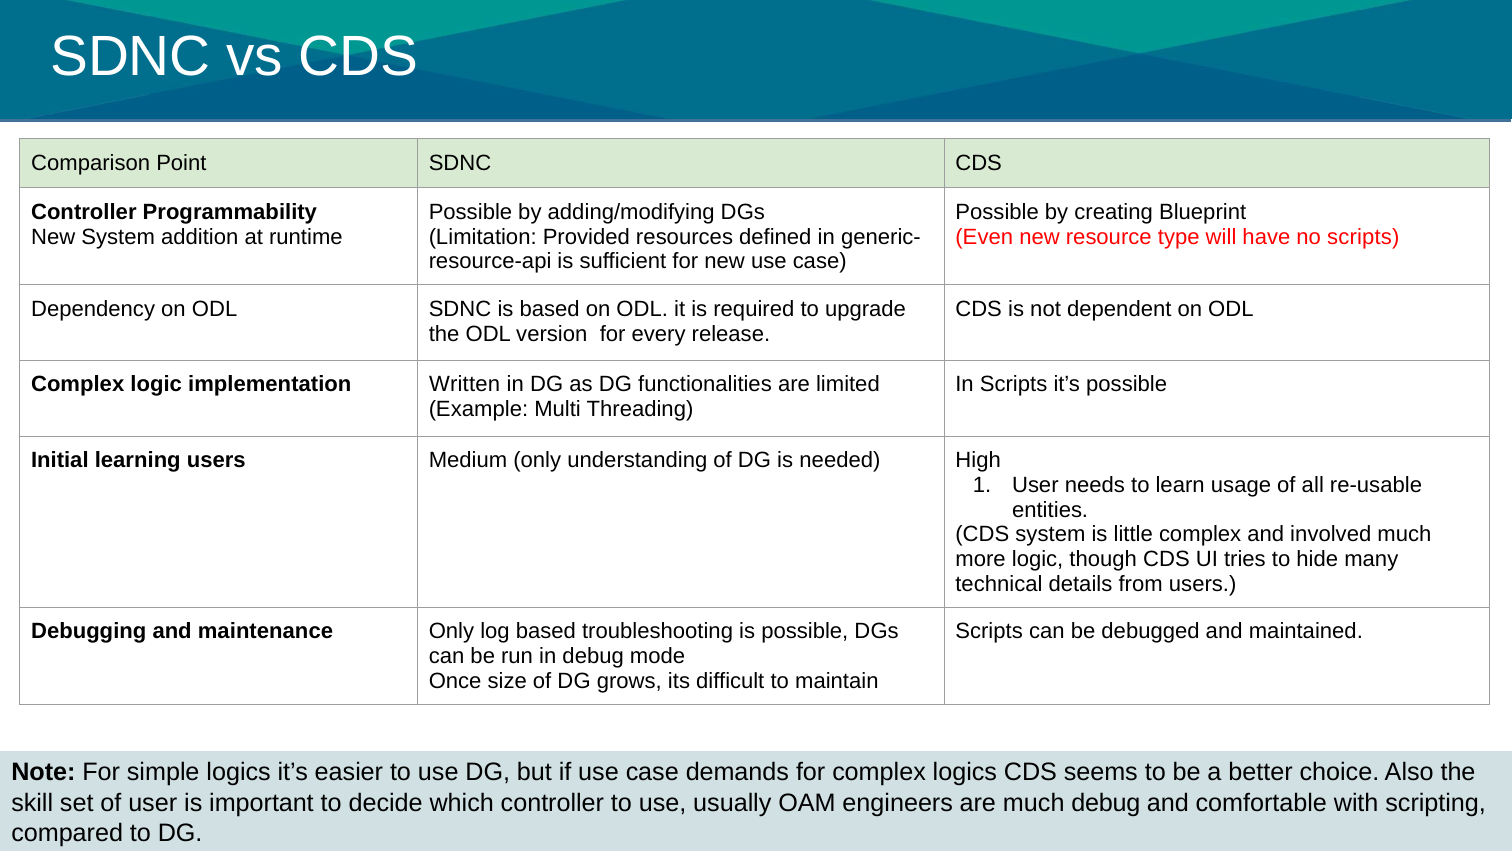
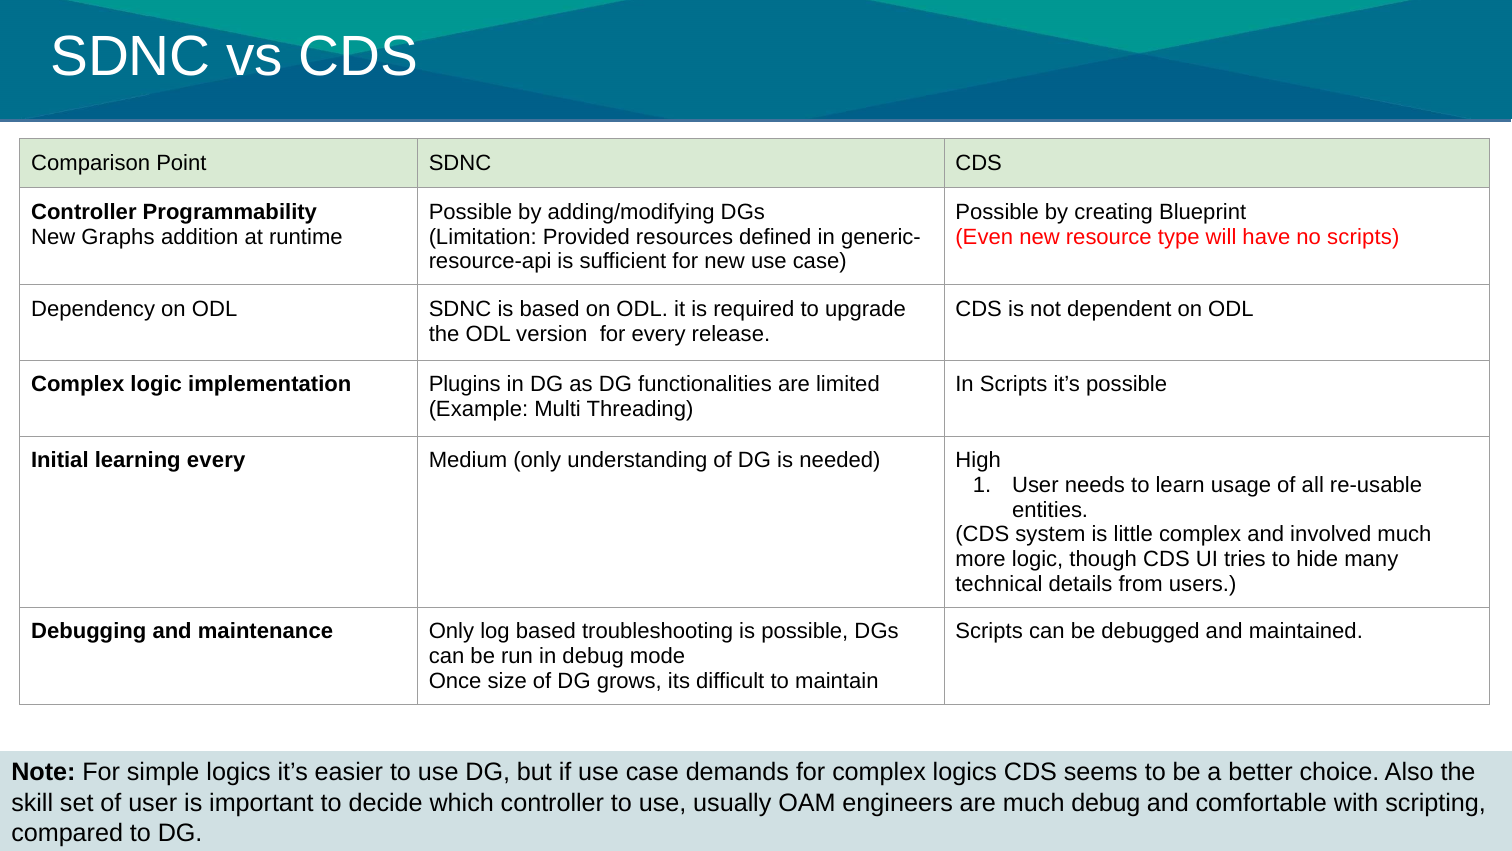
New System: System -> Graphs (118, 237)
Written: Written -> Plugins (465, 384)
learning users: users -> every (216, 460)
